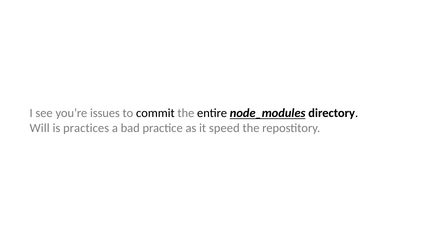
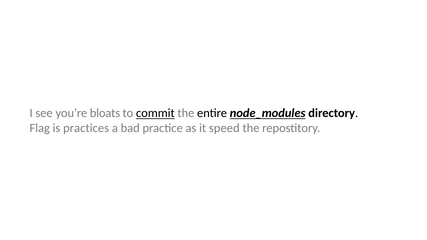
issues: issues -> bloats (105, 113)
commit underline: none -> present (155, 113)
Will: Will -> Flag (40, 128)
